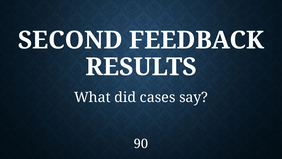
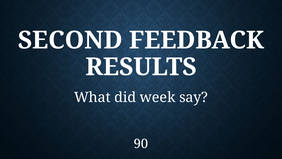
cases: cases -> week (158, 97)
